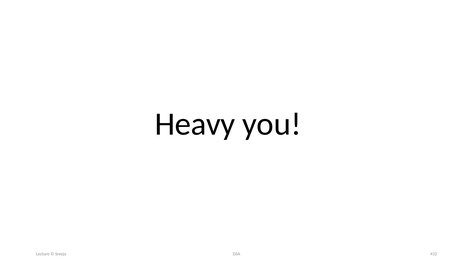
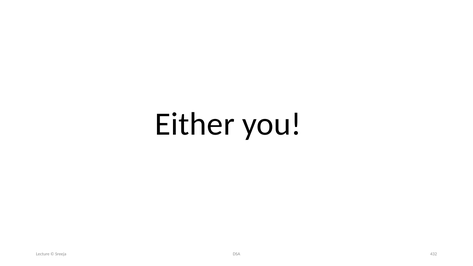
Heavy: Heavy -> Either (195, 124)
